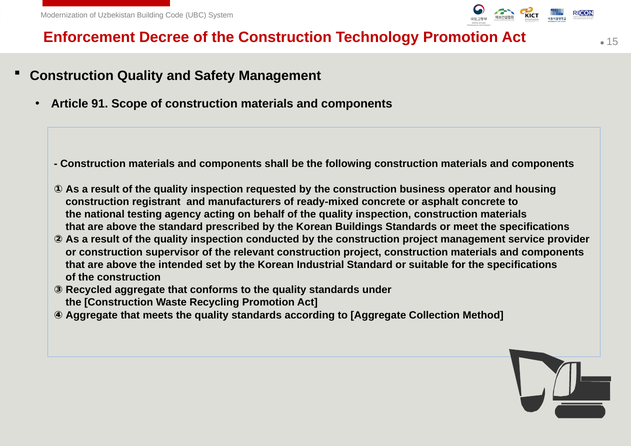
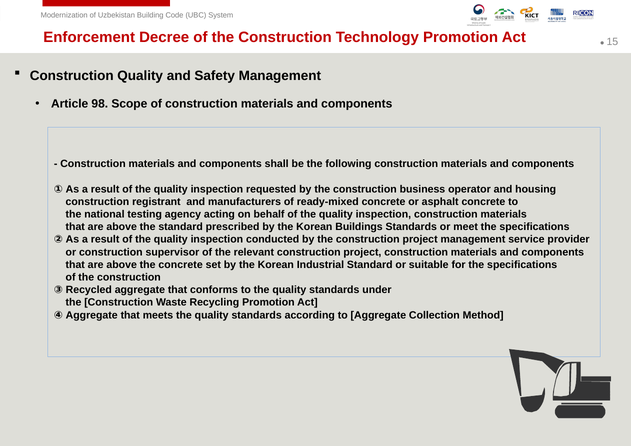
91: 91 -> 98 (100, 104)
the intended: intended -> concrete (181, 265)
